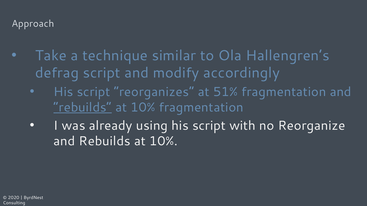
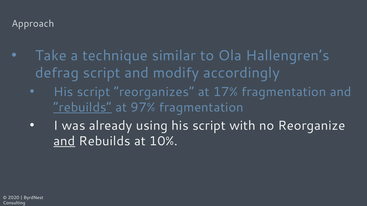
51%: 51% -> 17% (225, 92)
10%: 10% -> 97% (143, 108)
and underline: none -> present (64, 141)
